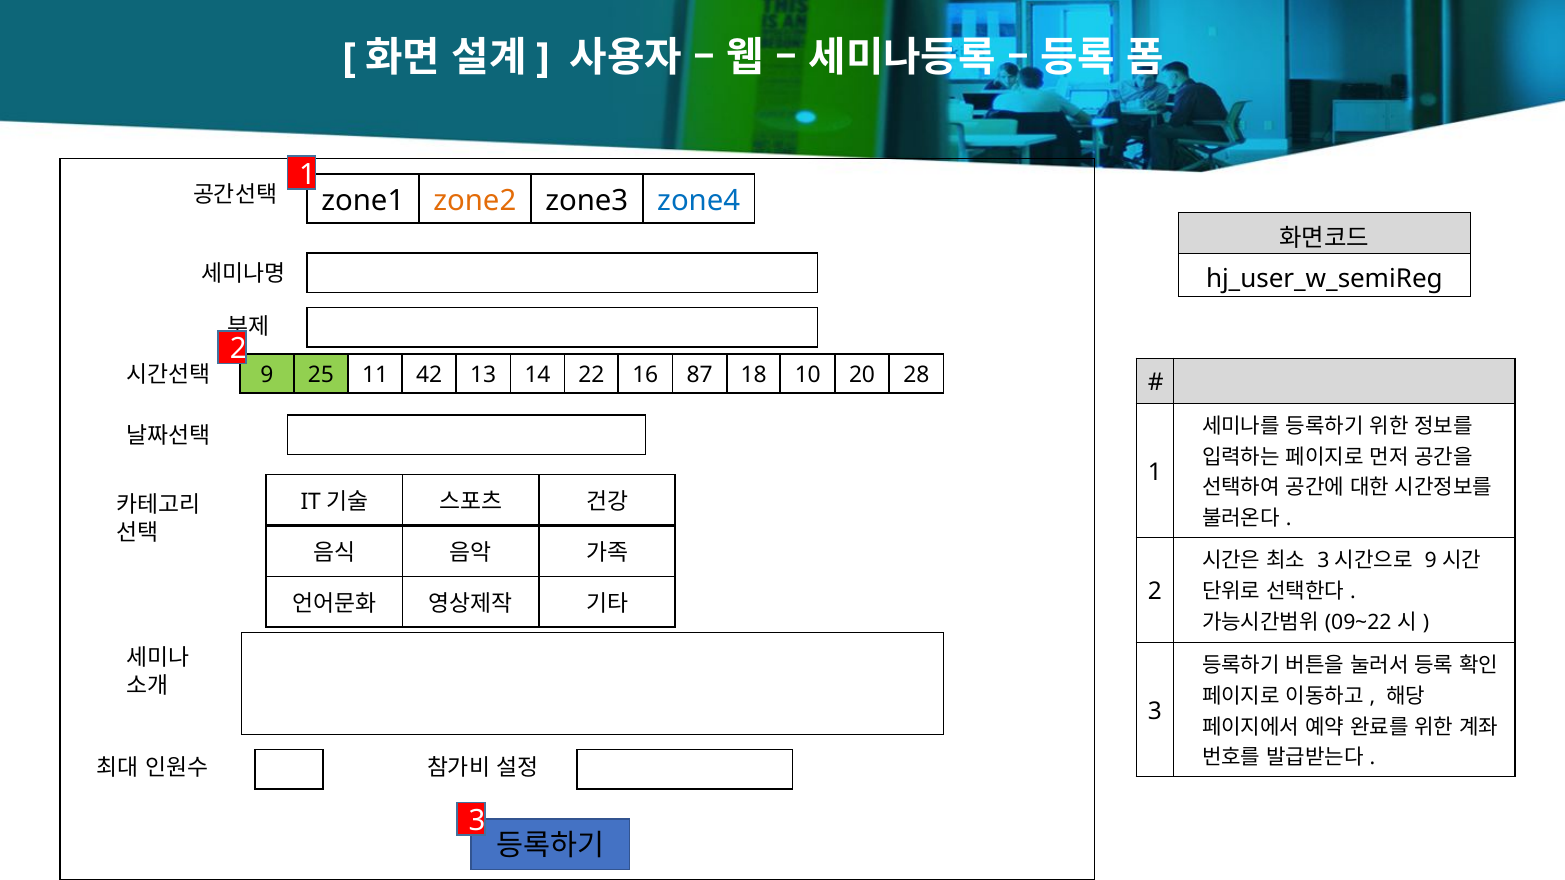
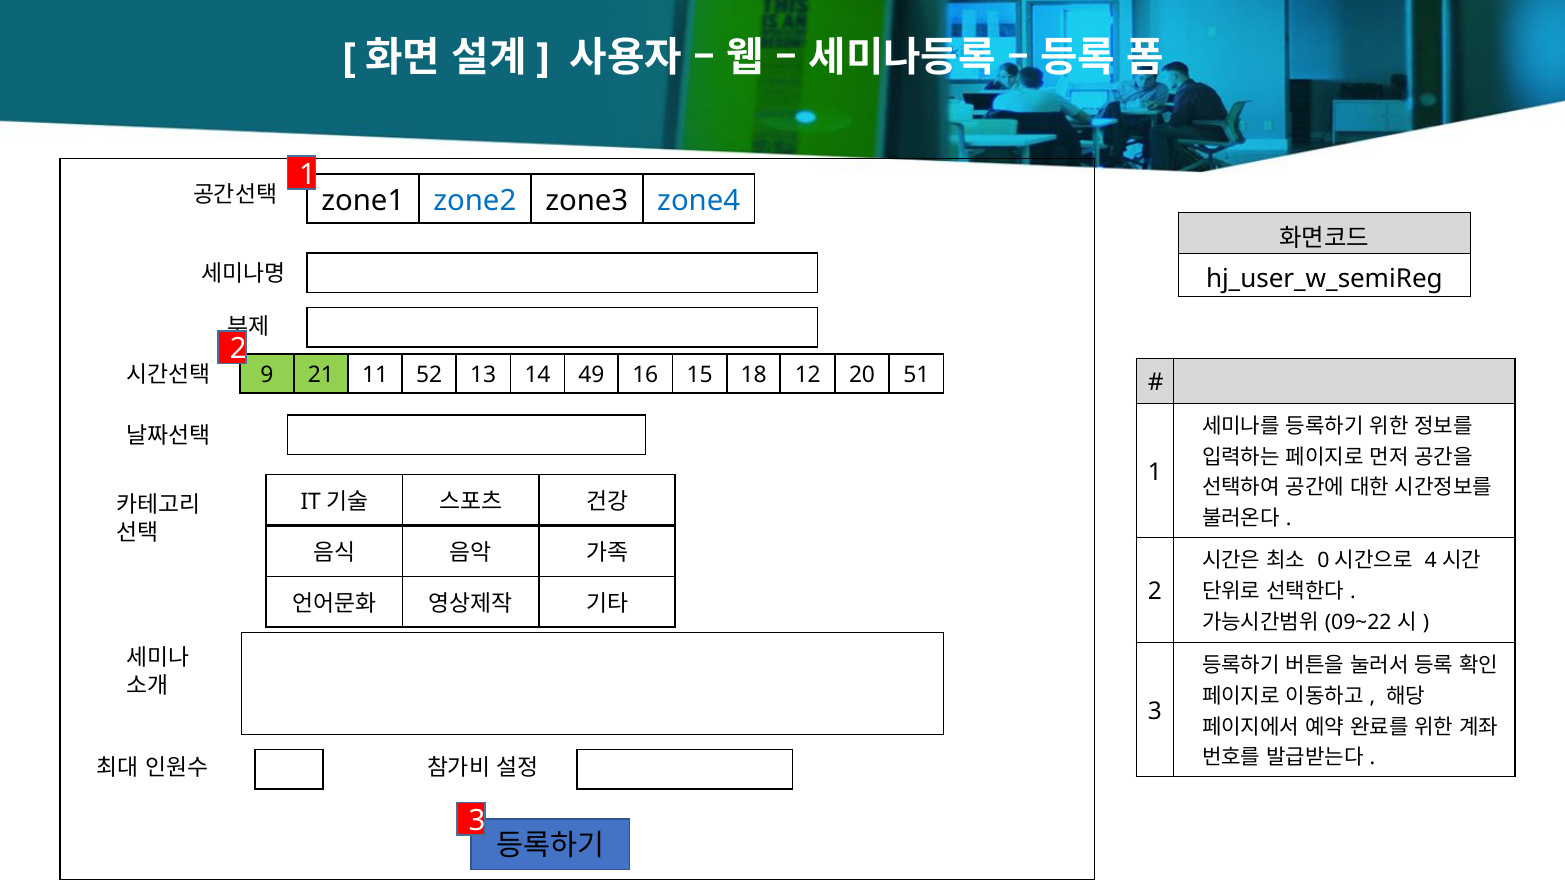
zone2 colour: orange -> blue (475, 201)
25: 25 -> 21 (321, 375)
42: 42 -> 52 (429, 375)
22: 22 -> 49 (591, 375)
87: 87 -> 15 (700, 375)
10: 10 -> 12 (808, 375)
28: 28 -> 51 (916, 375)
3: 3 -> 0 (1323, 561)
9: 9 -> 4 (1431, 561)
